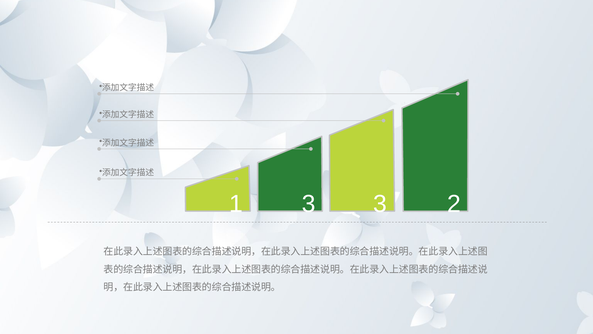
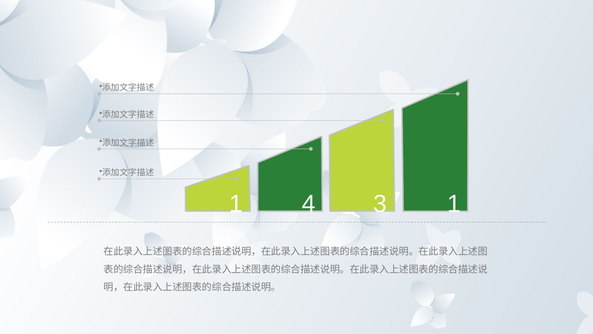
1 3: 3 -> 4 (309, 204)
3 2: 2 -> 1 (454, 204)
